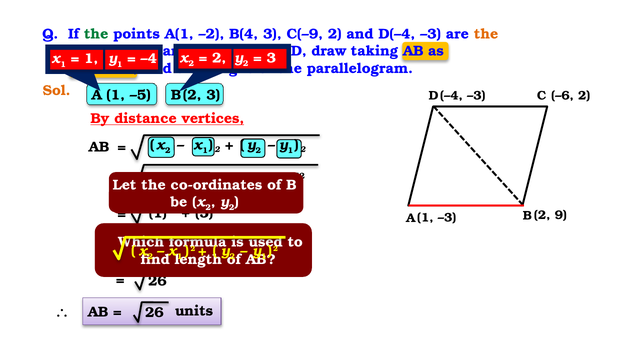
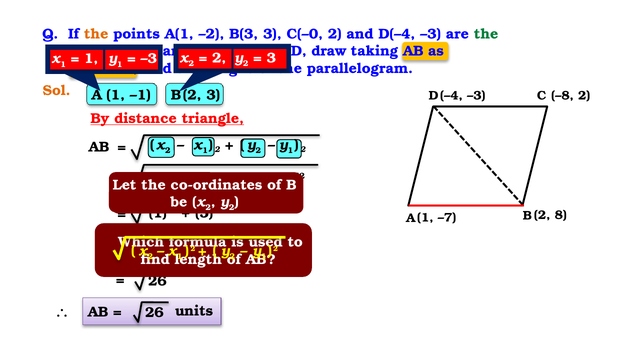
the colour: green -> orange (96, 34)
B(4: B(4 -> B(3 (244, 34)
C(–9: C(–9 -> C(–0 (305, 34)
the colour: orange -> green (486, 34)
–4: –4 -> –3 (149, 59)
–5: –5 -> –1 (140, 95)
–6: –6 -> –8 (563, 96)
distance vertices: vertices -> triangle (213, 119)
9: 9 -> 8 (561, 215)
A(1 –3: –3 -> –7 (447, 218)
